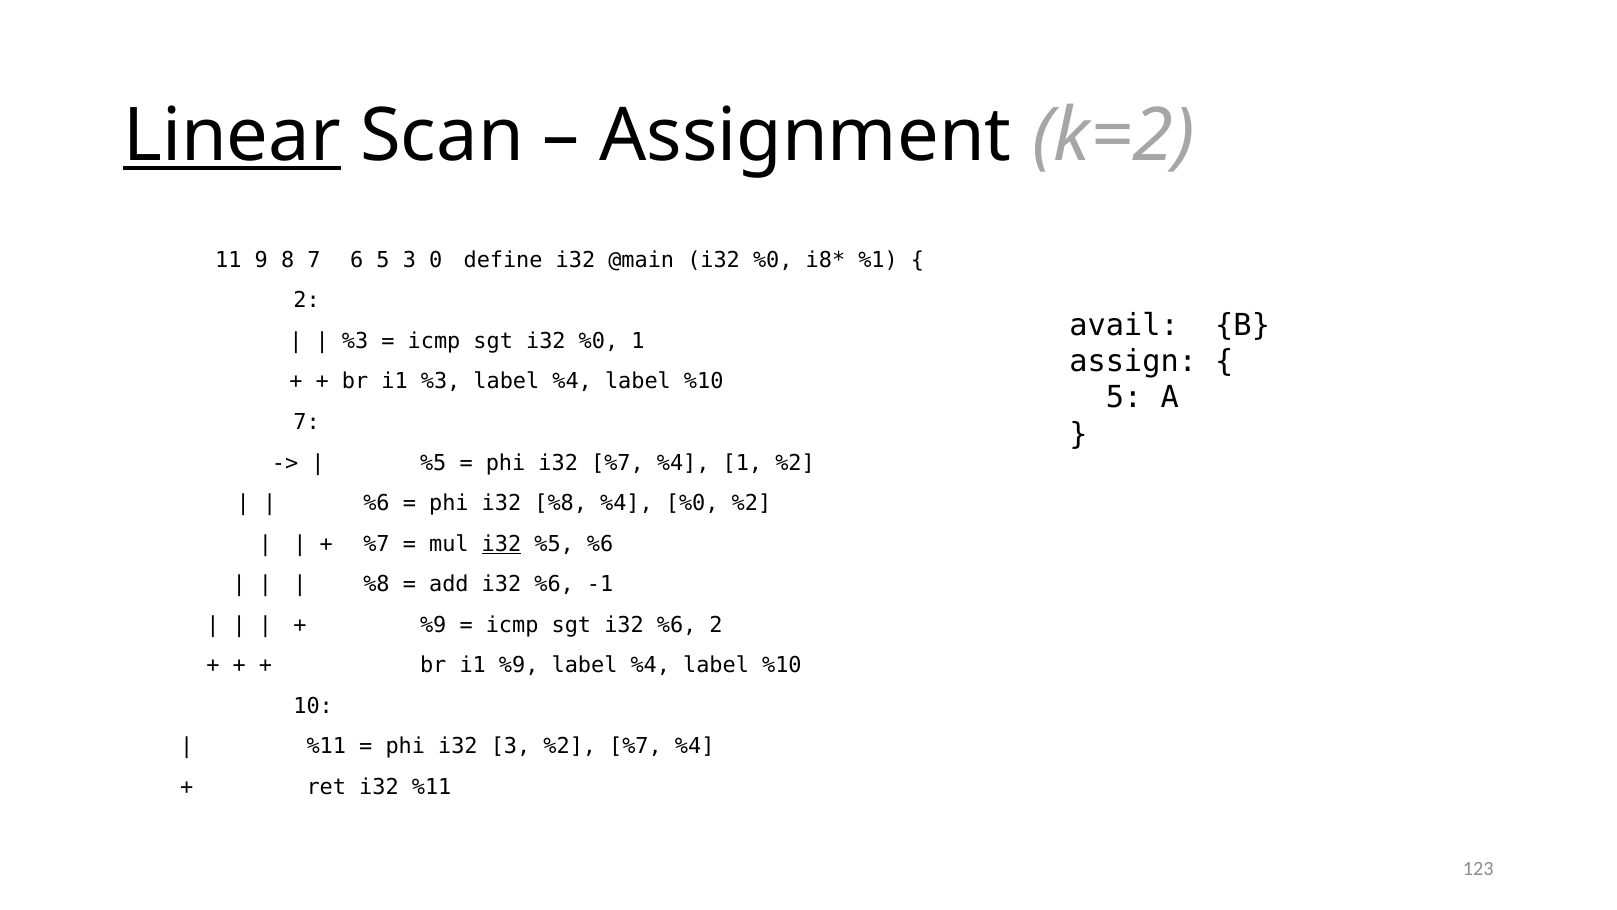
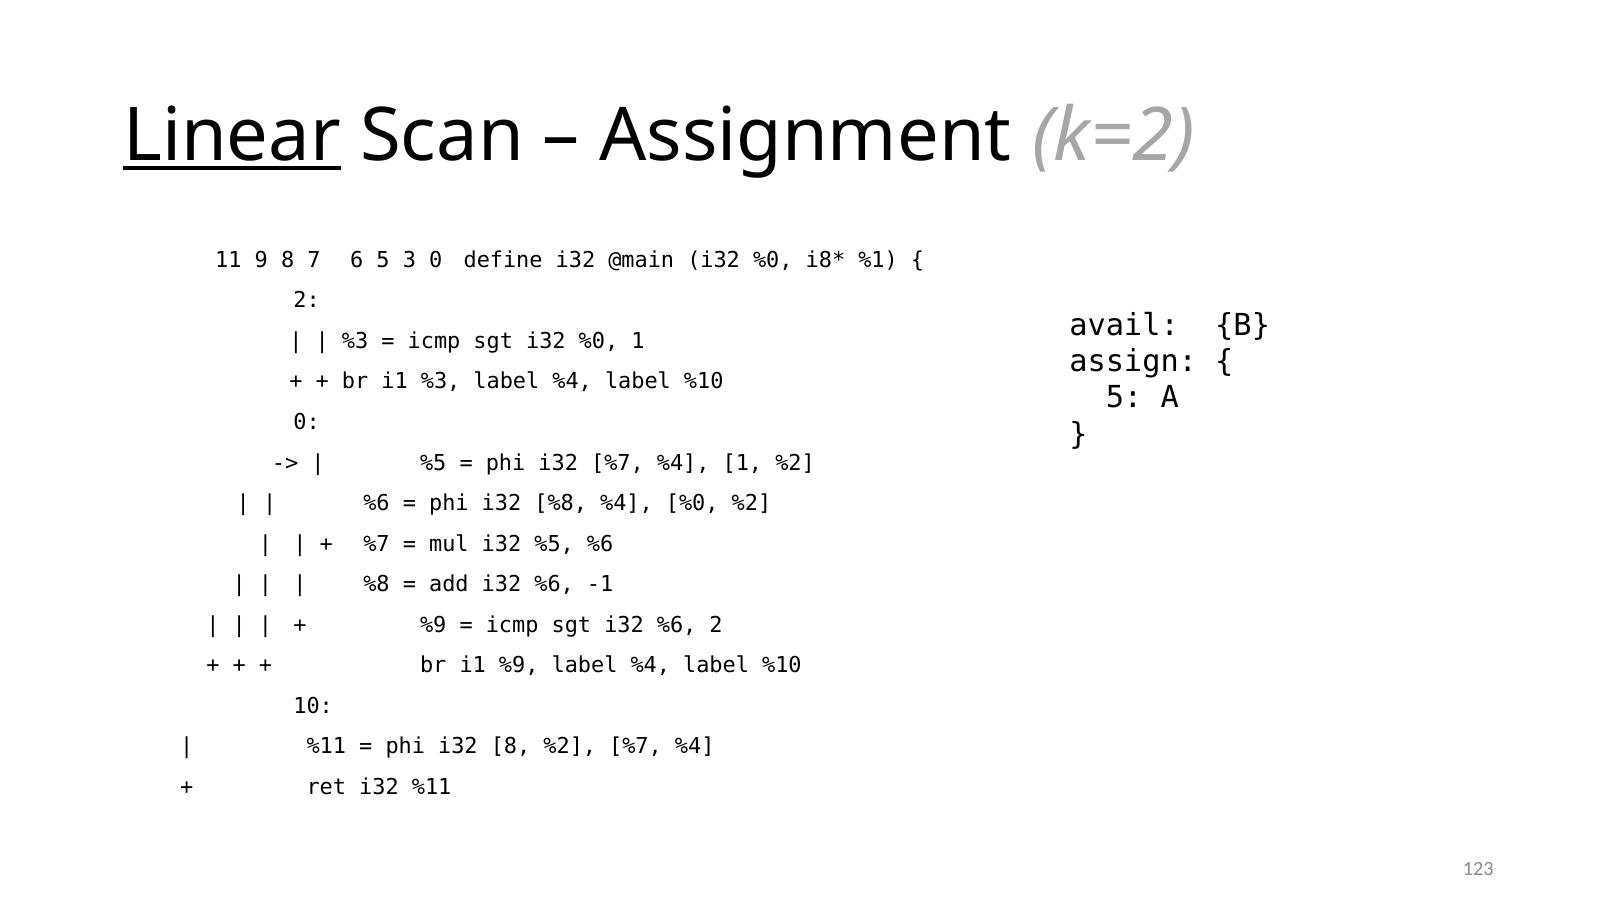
7: 7 -> 0 (307, 422)
i32 underline: present -> none (502, 544)
i32 3: 3 -> 8 (511, 746)
